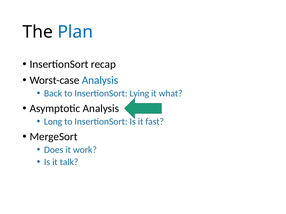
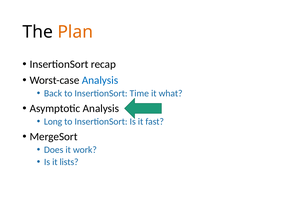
Plan colour: blue -> orange (75, 32)
Lying: Lying -> Time (139, 94)
talk: talk -> lists (69, 162)
